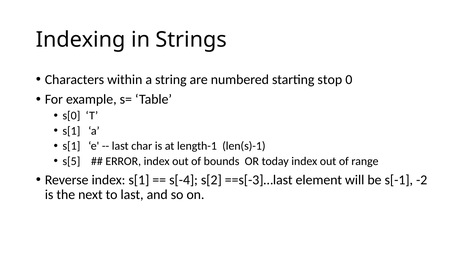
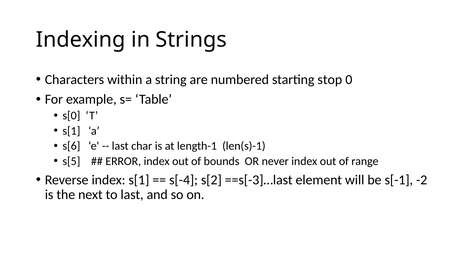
s[1: s[1 -> s[6 (71, 146)
today: today -> never (275, 161)
